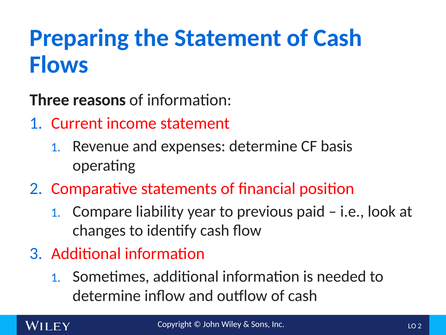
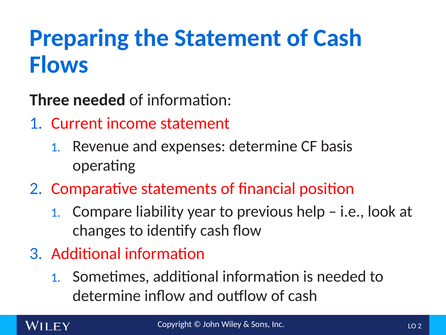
Three reasons: reasons -> needed (99, 100)
paid: paid -> help (311, 211)
